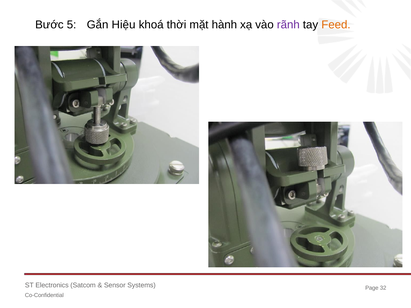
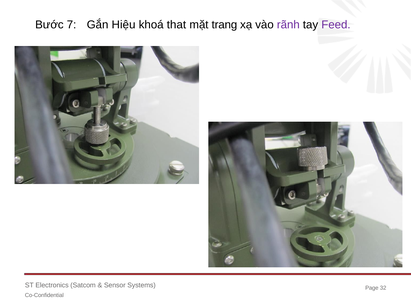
5: 5 -> 7 (72, 25)
thời: thời -> that (176, 25)
hành: hành -> trang (224, 25)
Feed colour: orange -> purple (336, 25)
